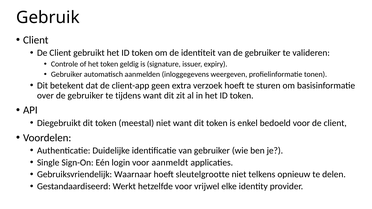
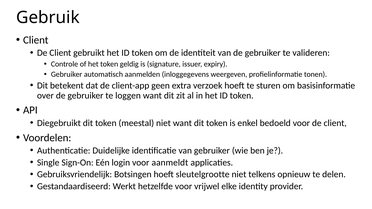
tijdens: tijdens -> loggen (128, 96)
Waarnaar: Waarnaar -> Botsingen (133, 175)
